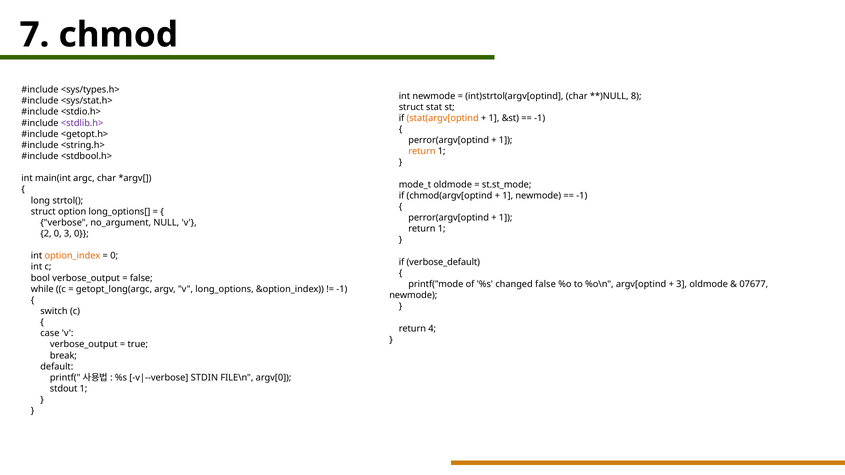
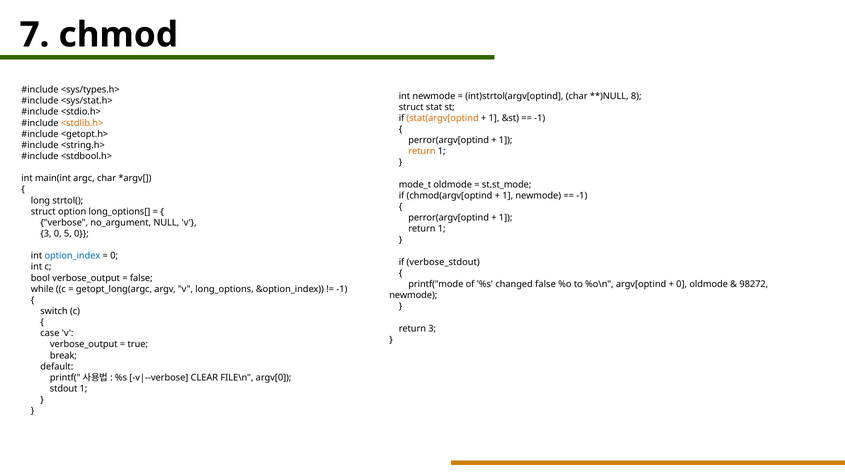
<stdlib.h> colour: purple -> orange (82, 123)
2: 2 -> 3 (46, 234)
0 3: 3 -> 5 (68, 234)
option_index colour: orange -> blue (72, 256)
verbose_default: verbose_default -> verbose_stdout (443, 262)
3: 3 -> 0 (682, 284)
07677: 07677 -> 98272 (754, 284)
return 4: 4 -> 3 (432, 329)
STDIN: STDIN -> CLEAR (204, 378)
